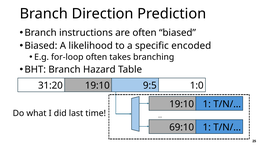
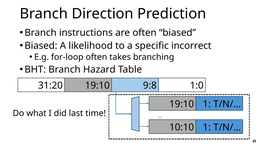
encoded: encoded -> incorrect (191, 46)
9:5: 9:5 -> 9:8 (150, 86)
69:10: 69:10 -> 10:10 (182, 127)
